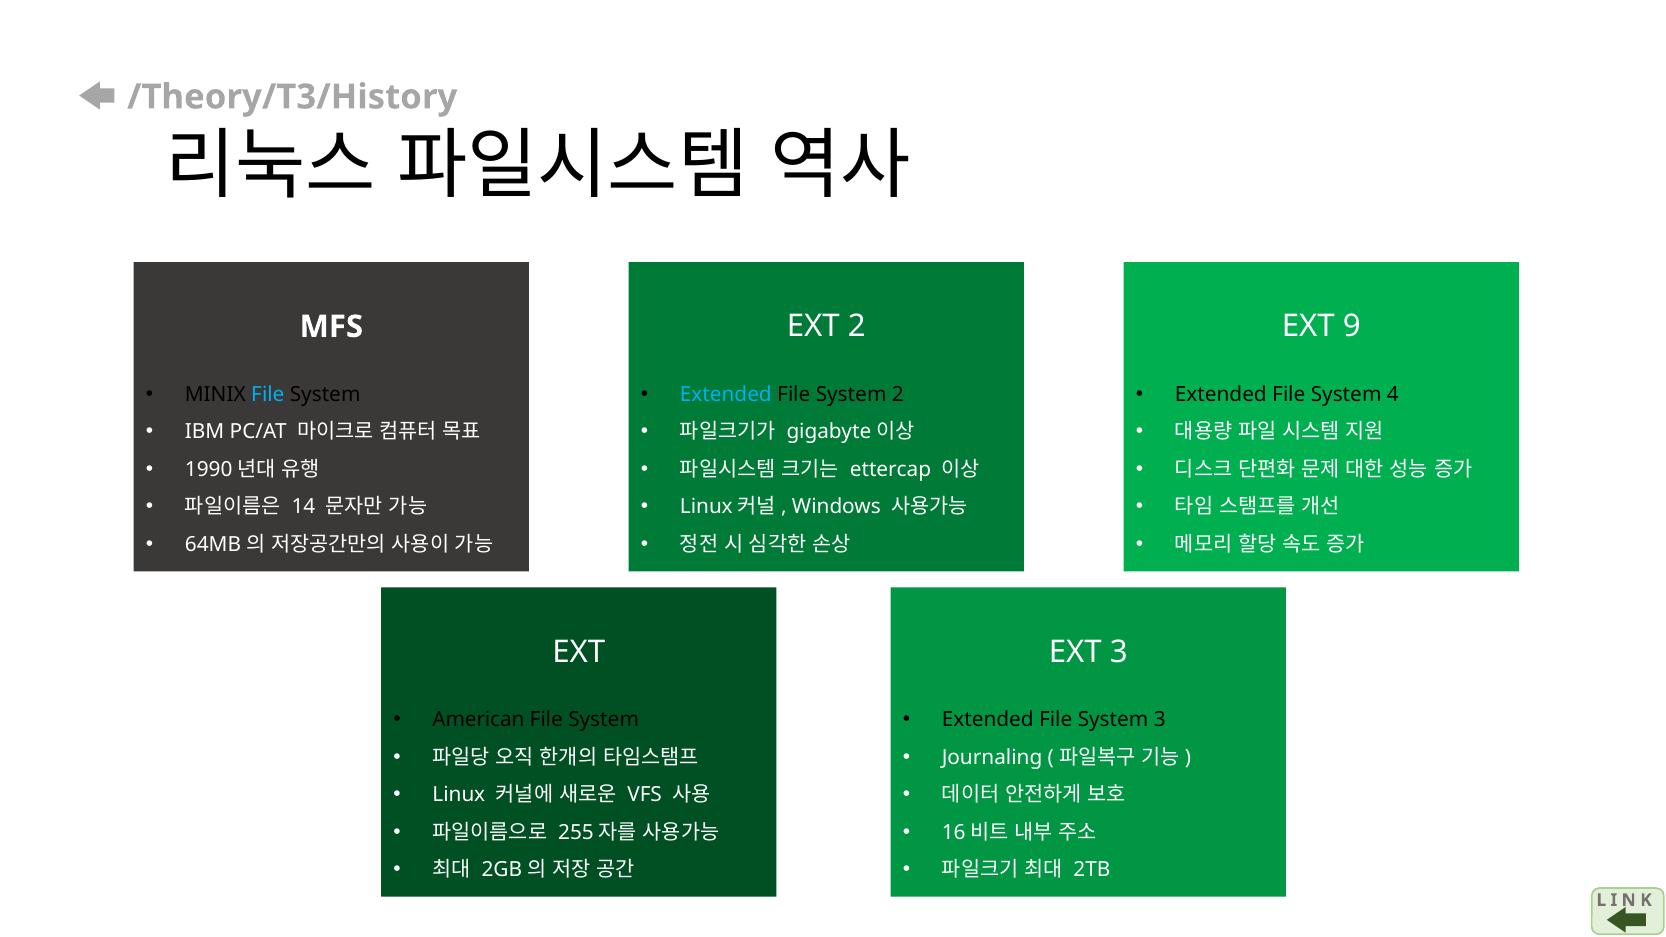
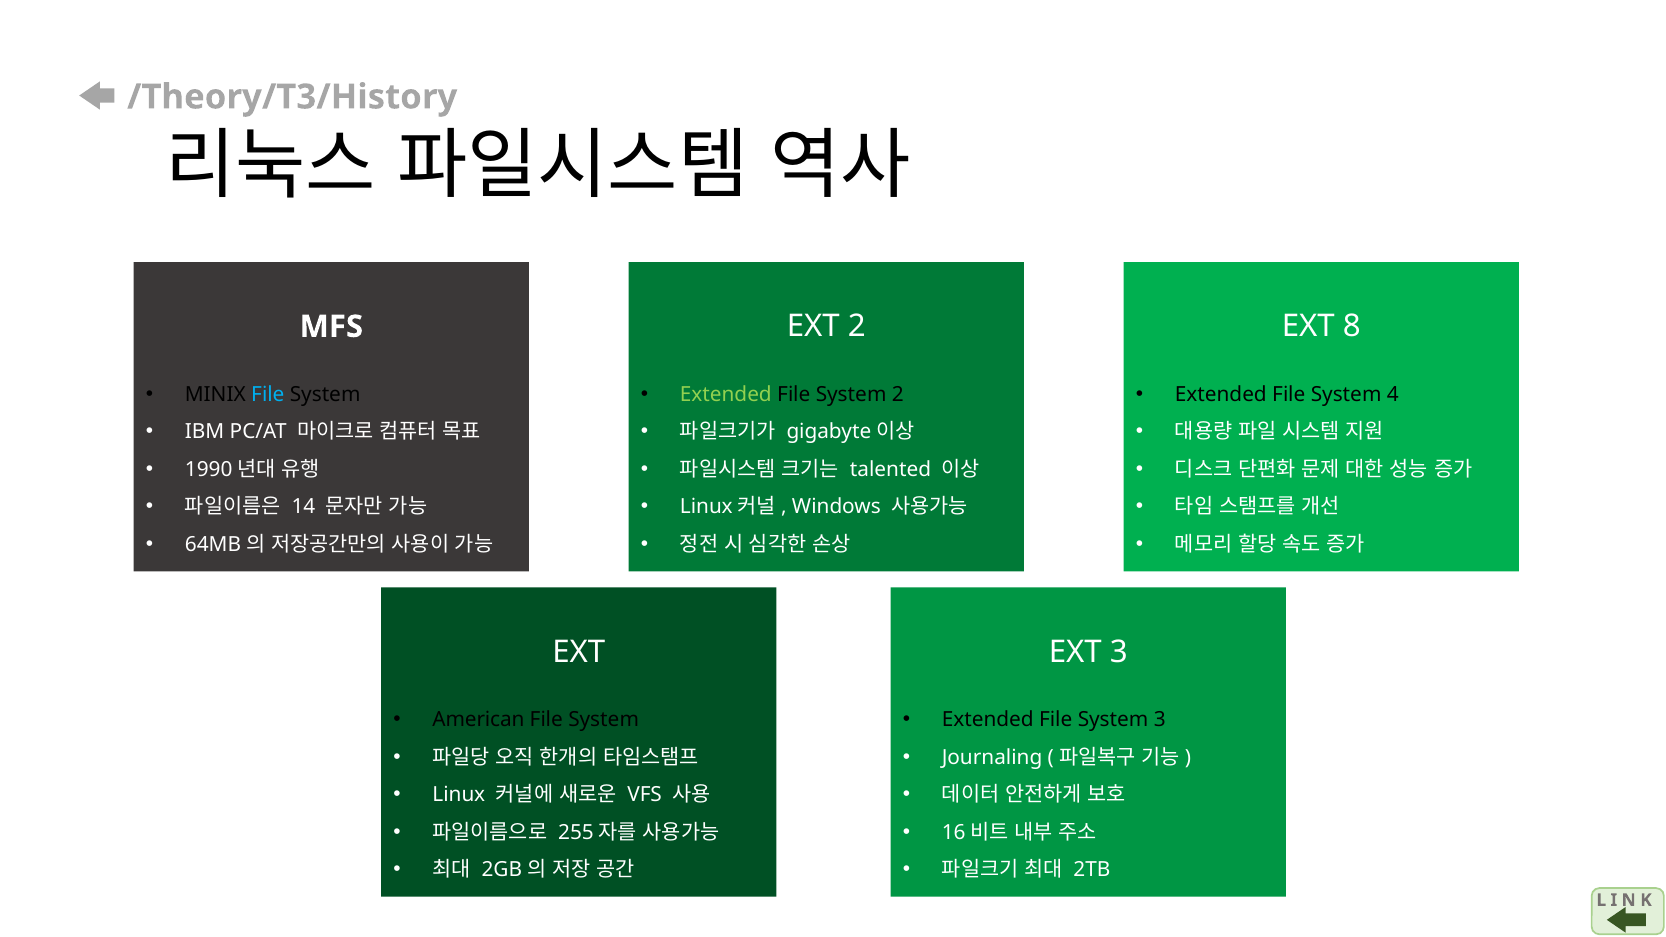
9: 9 -> 8 (1352, 327)
Extended colour: light blue -> light green (726, 395)
ettercap: ettercap -> talented (890, 470)
